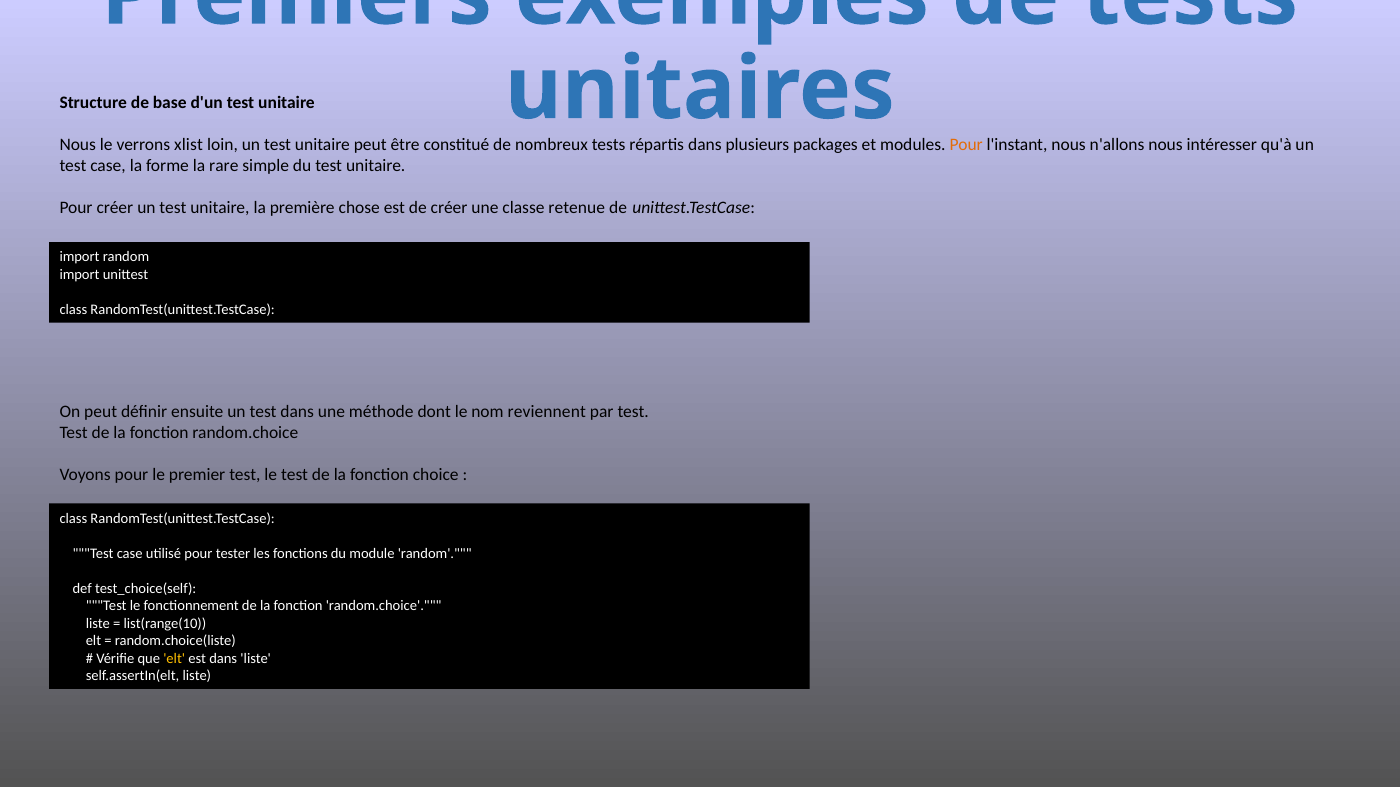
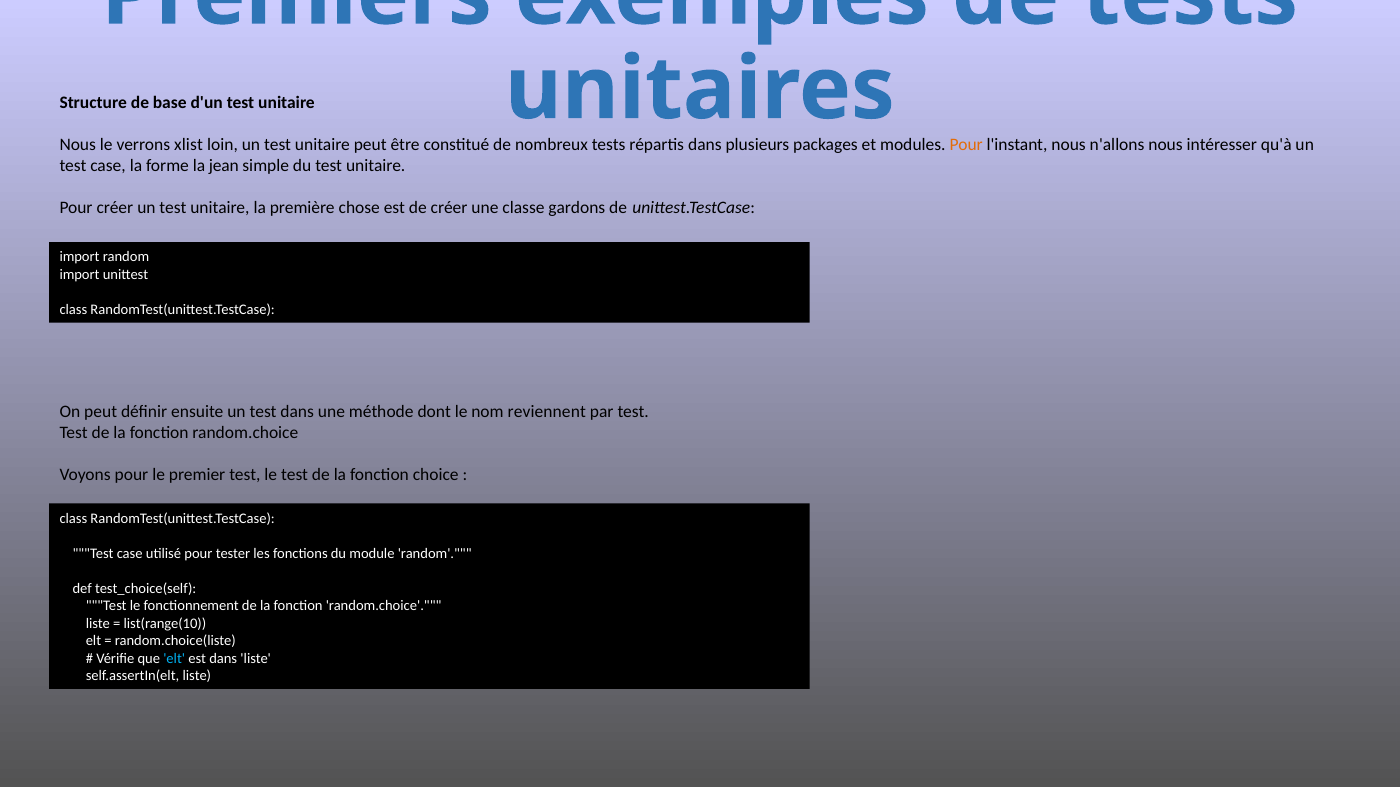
rare: rare -> jean (224, 166)
retenue: retenue -> gardons (577, 208)
elt colour: yellow -> light blue (174, 659)
